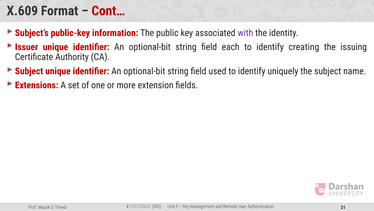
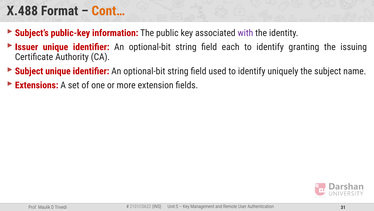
X.609: X.609 -> X.488 (22, 11)
Cont… colour: red -> orange (108, 11)
creating: creating -> granting (304, 47)
